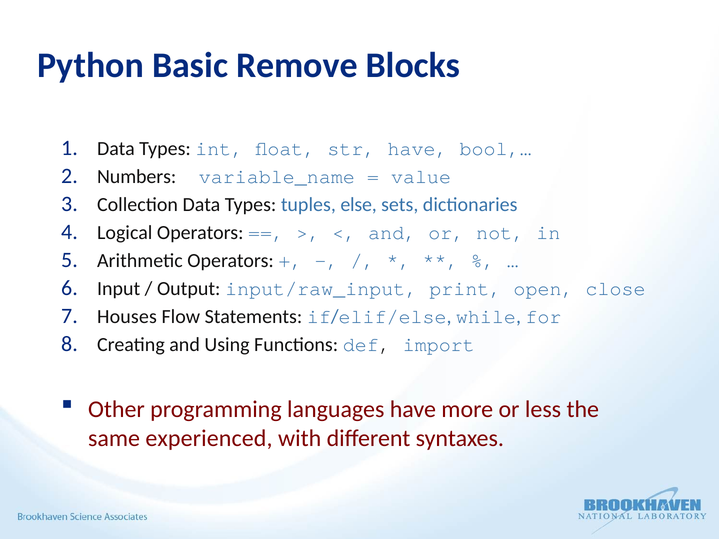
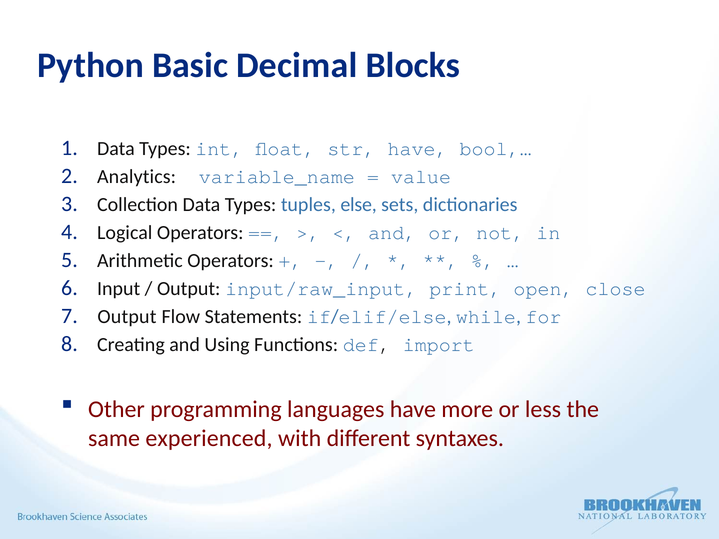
Remove: Remove -> Decimal (297, 65)
Numbers: Numbers -> Analytics (137, 177)
Houses: Houses -> Output (127, 317)
